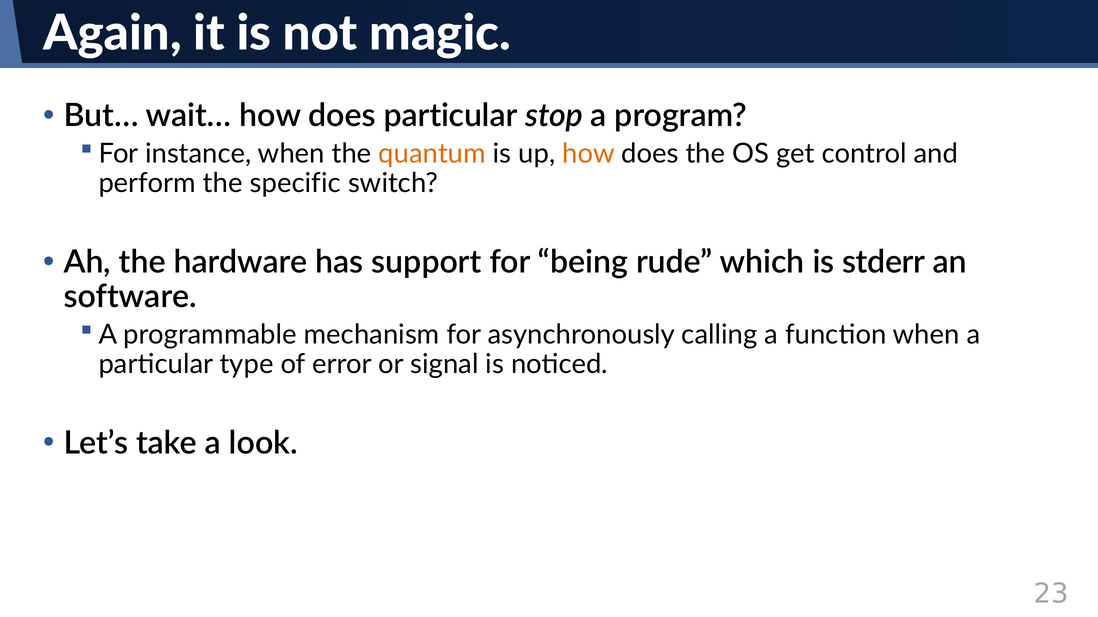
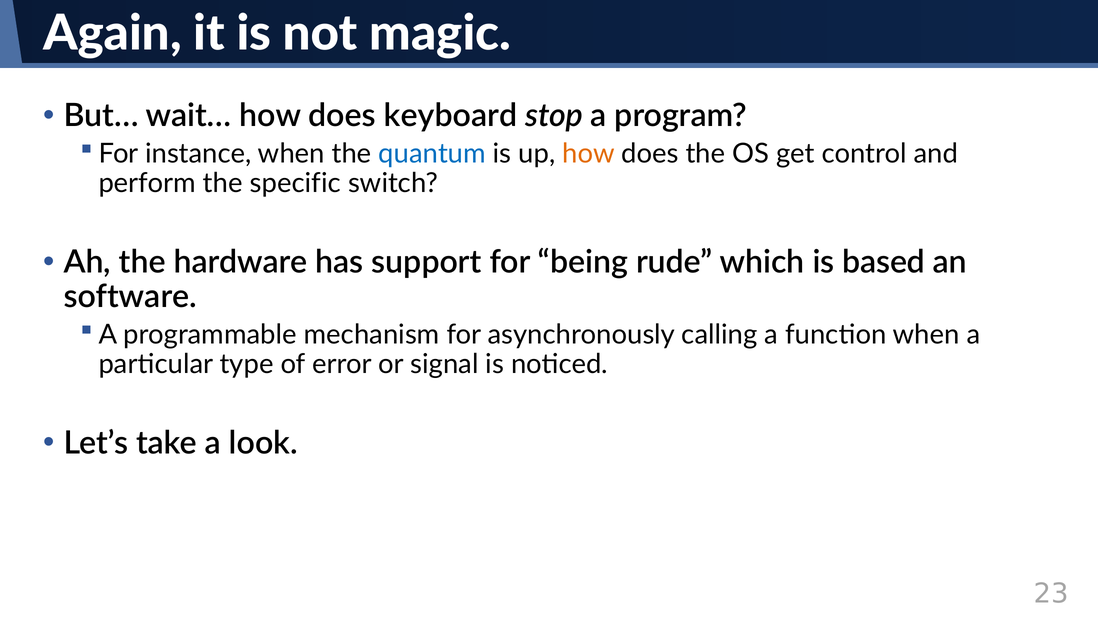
does particular: particular -> keyboard (451, 116)
quantum colour: orange -> blue (432, 154)
stderr: stderr -> based (884, 262)
